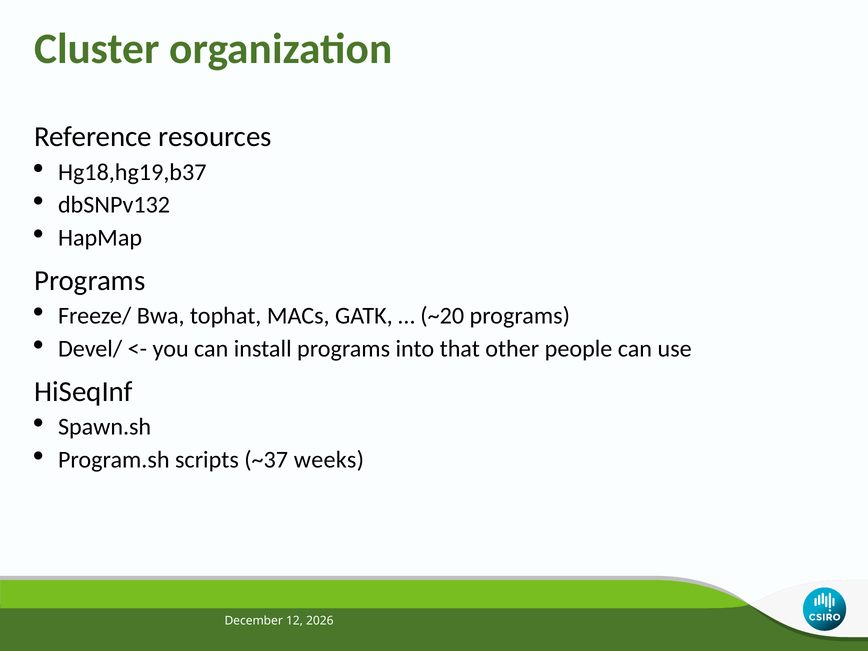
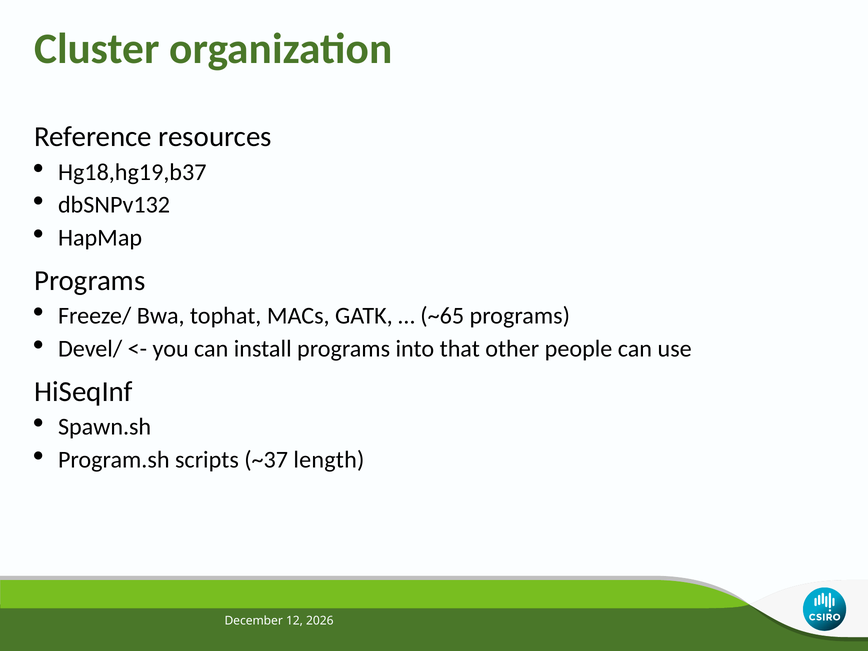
~20: ~20 -> ~65 (442, 316)
weeks: weeks -> length (329, 460)
